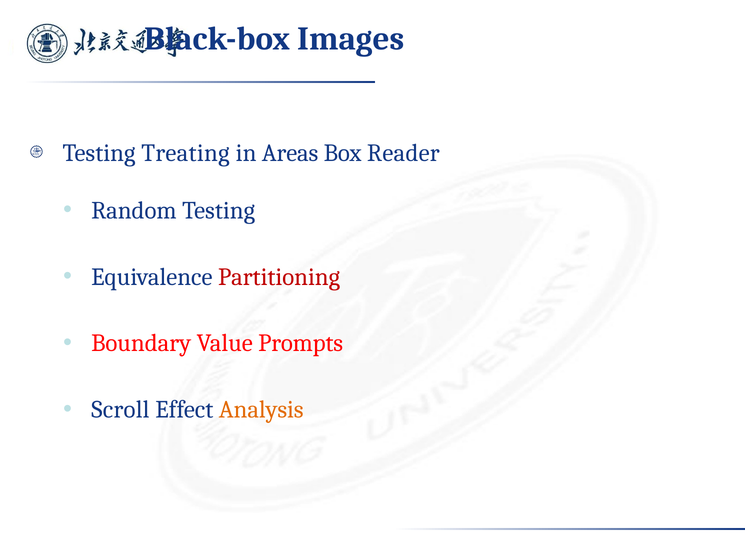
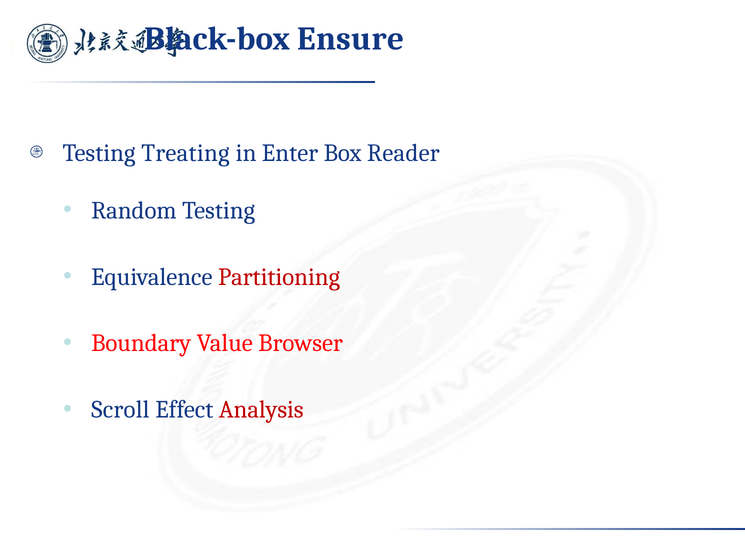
Images: Images -> Ensure (351, 39)
Areas: Areas -> Enter (290, 153)
Prompts: Prompts -> Browser (301, 343)
Analysis colour: orange -> red (261, 410)
